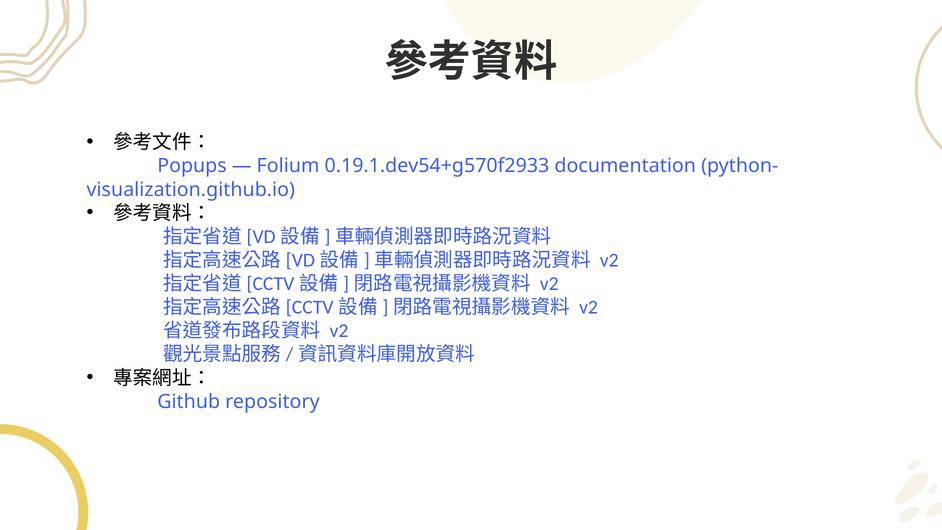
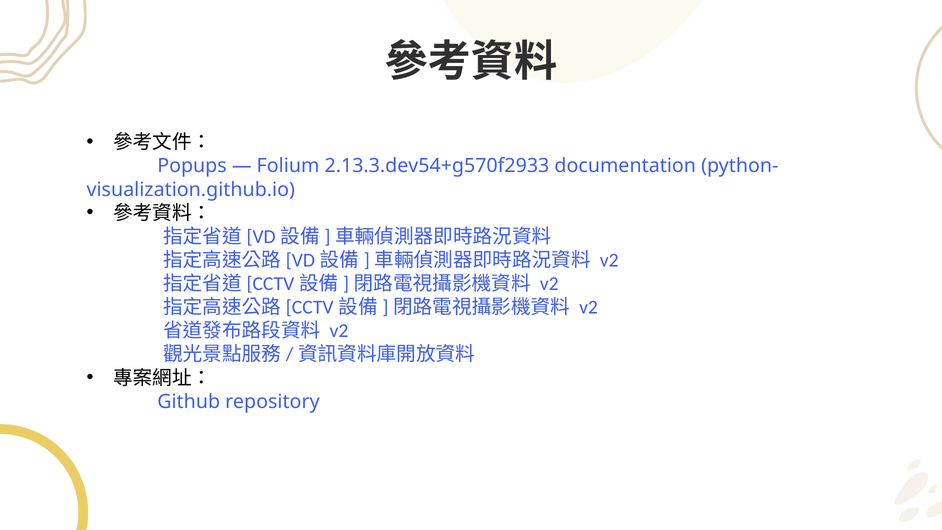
0.19.1.dev54+g570f2933: 0.19.1.dev54+g570f2933 -> 2.13.3.dev54+g570f2933 (437, 166)
